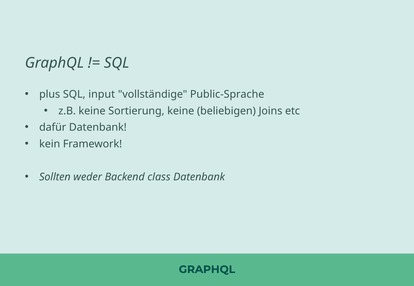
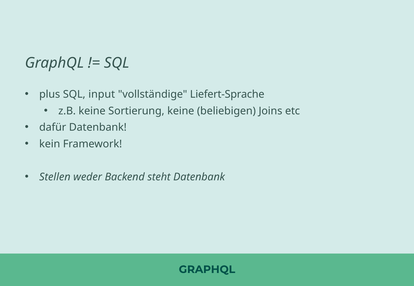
Public-Sprache: Public-Sprache -> Liefert-Sprache (227, 95)
Sollten: Sollten -> Stellen (55, 177)
class: class -> steht (159, 177)
